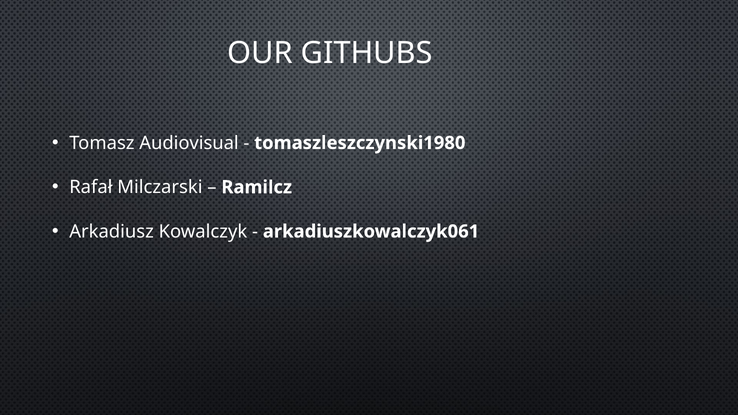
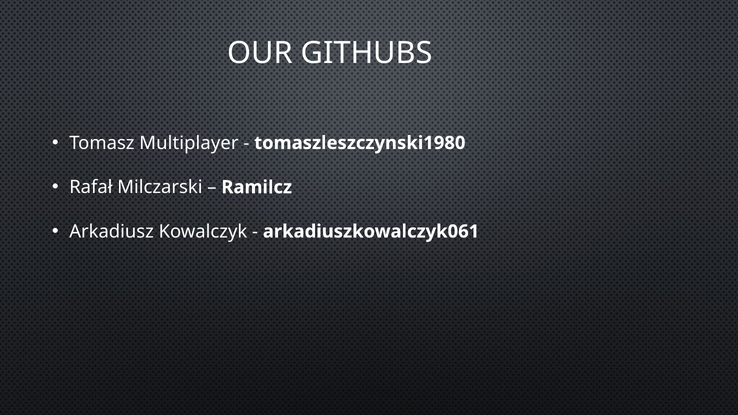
Audiovisual: Audiovisual -> Multiplayer (189, 143)
